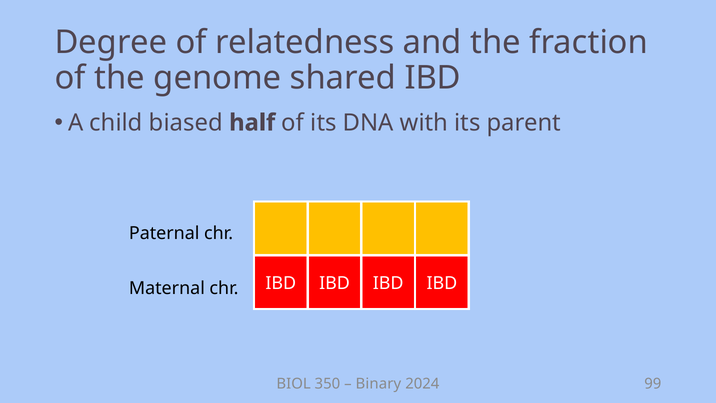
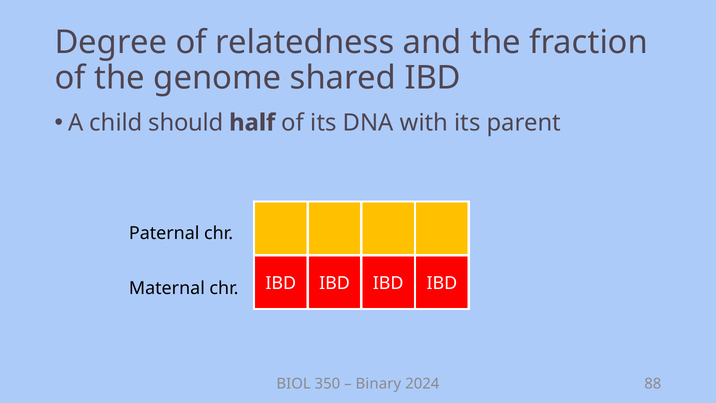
biased: biased -> should (186, 123)
99: 99 -> 88 (653, 384)
